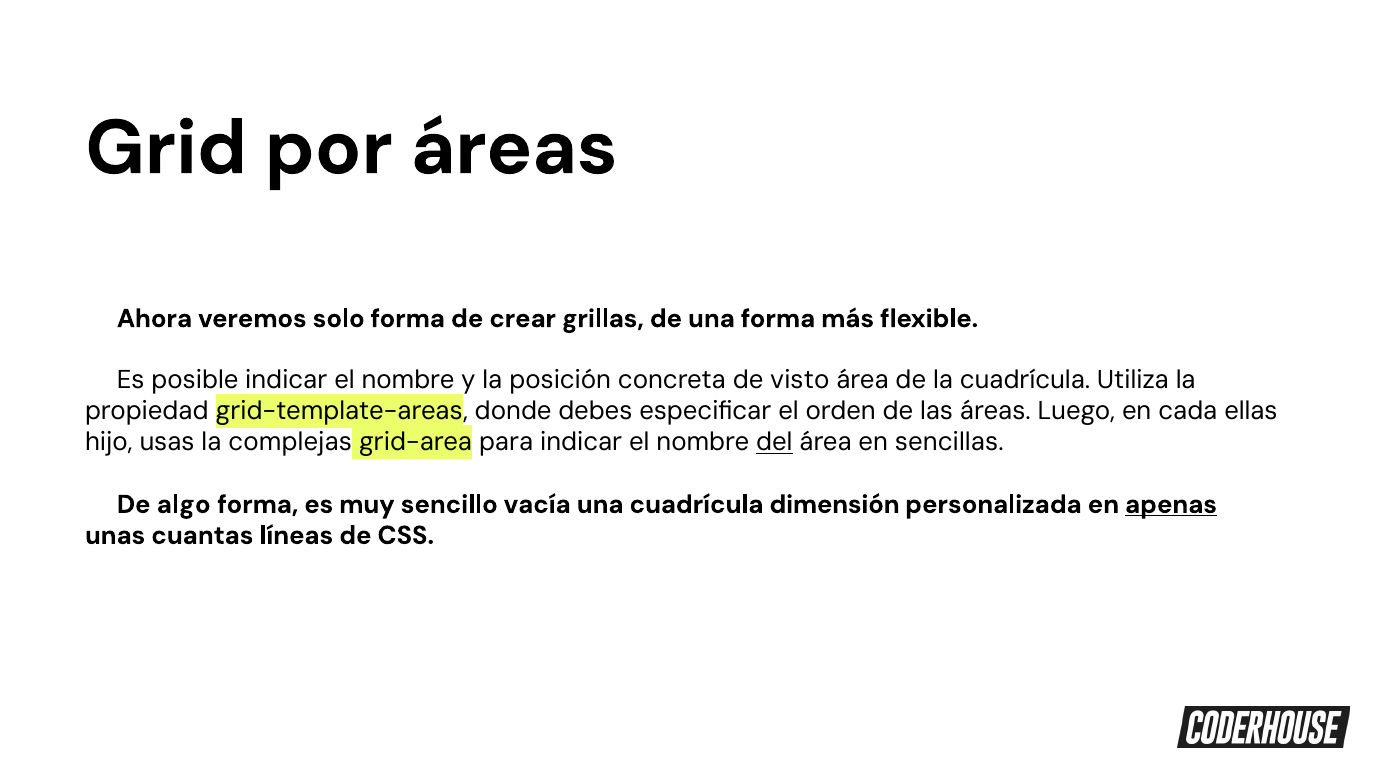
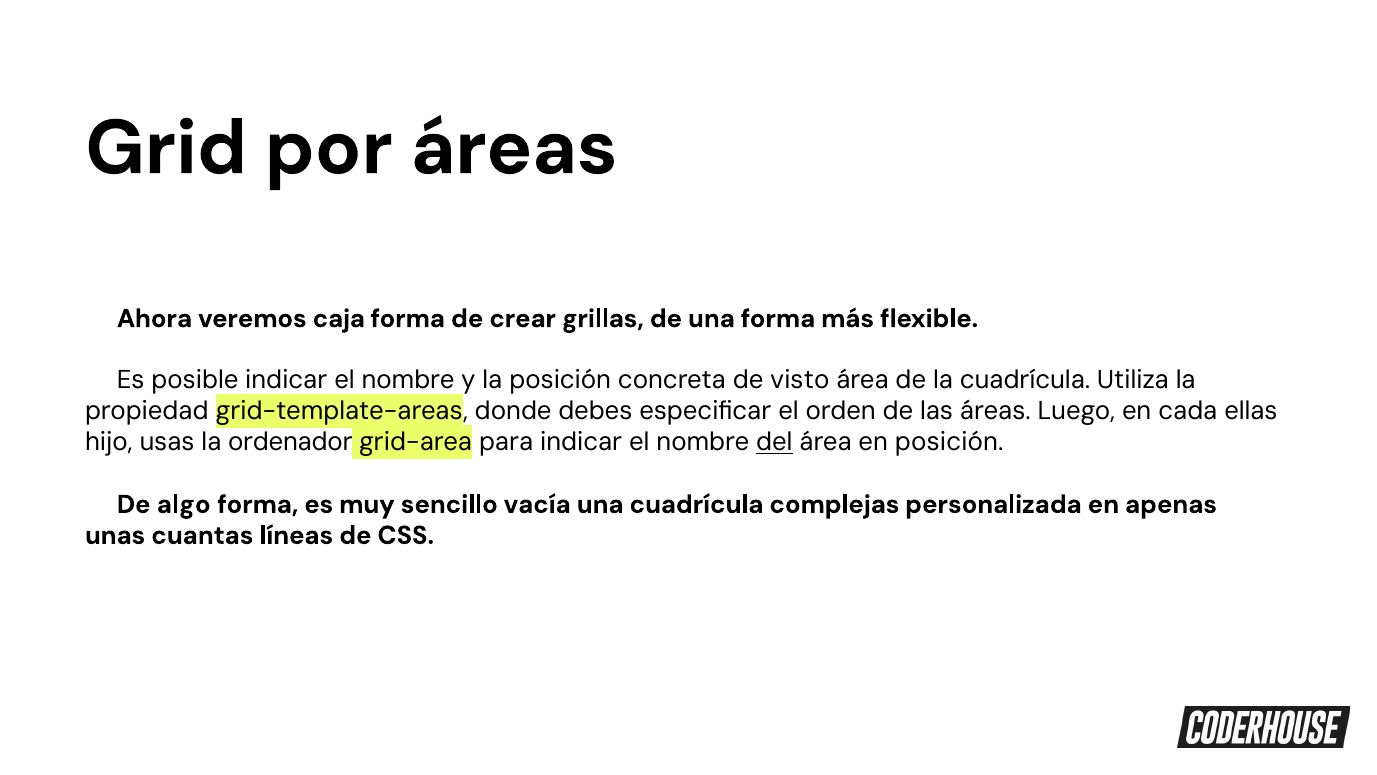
solo: solo -> caja (339, 318)
complejas: complejas -> ordenador (290, 442)
en sencillas: sencillas -> posición (949, 442)
dimensión: dimensión -> complejas (834, 504)
apenas underline: present -> none (1171, 504)
